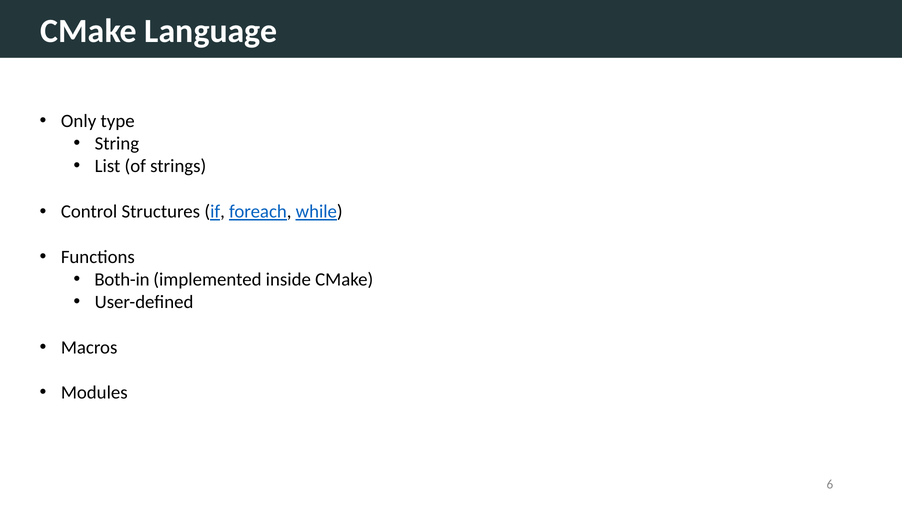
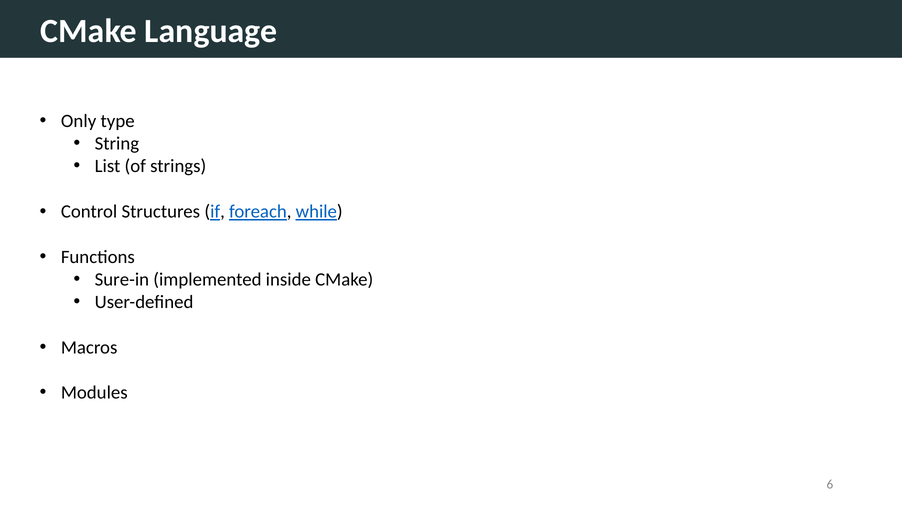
Both-in: Both-in -> Sure-in (122, 280)
